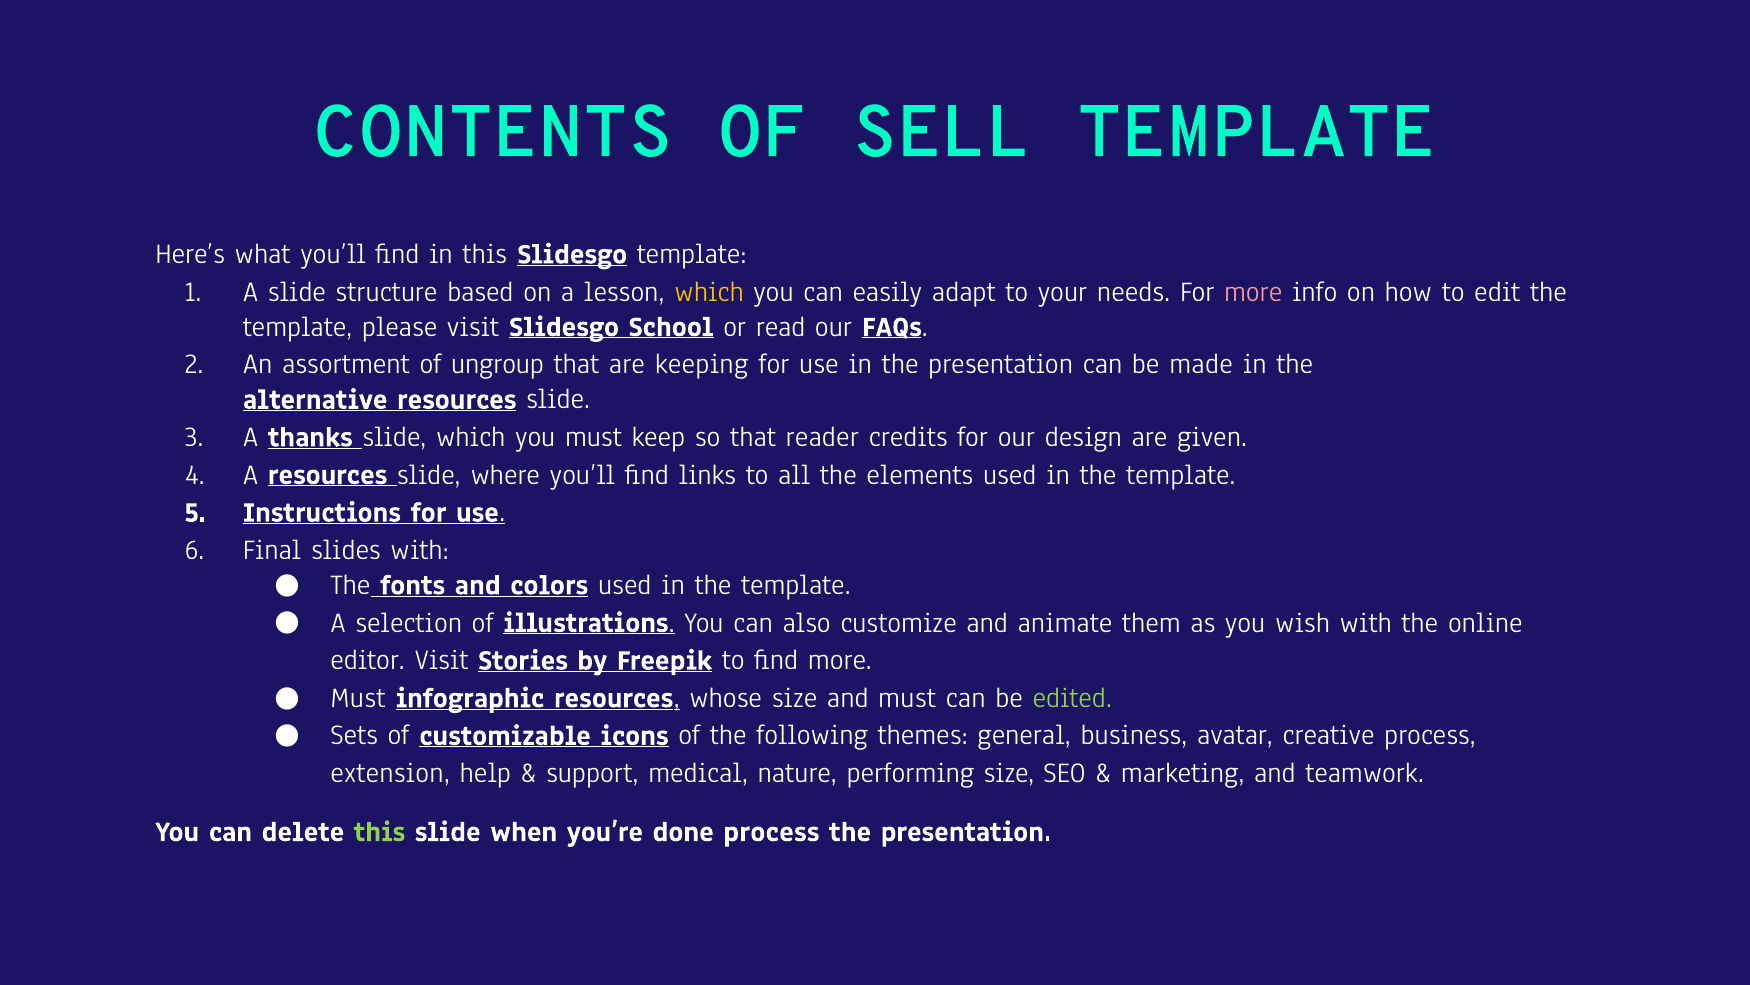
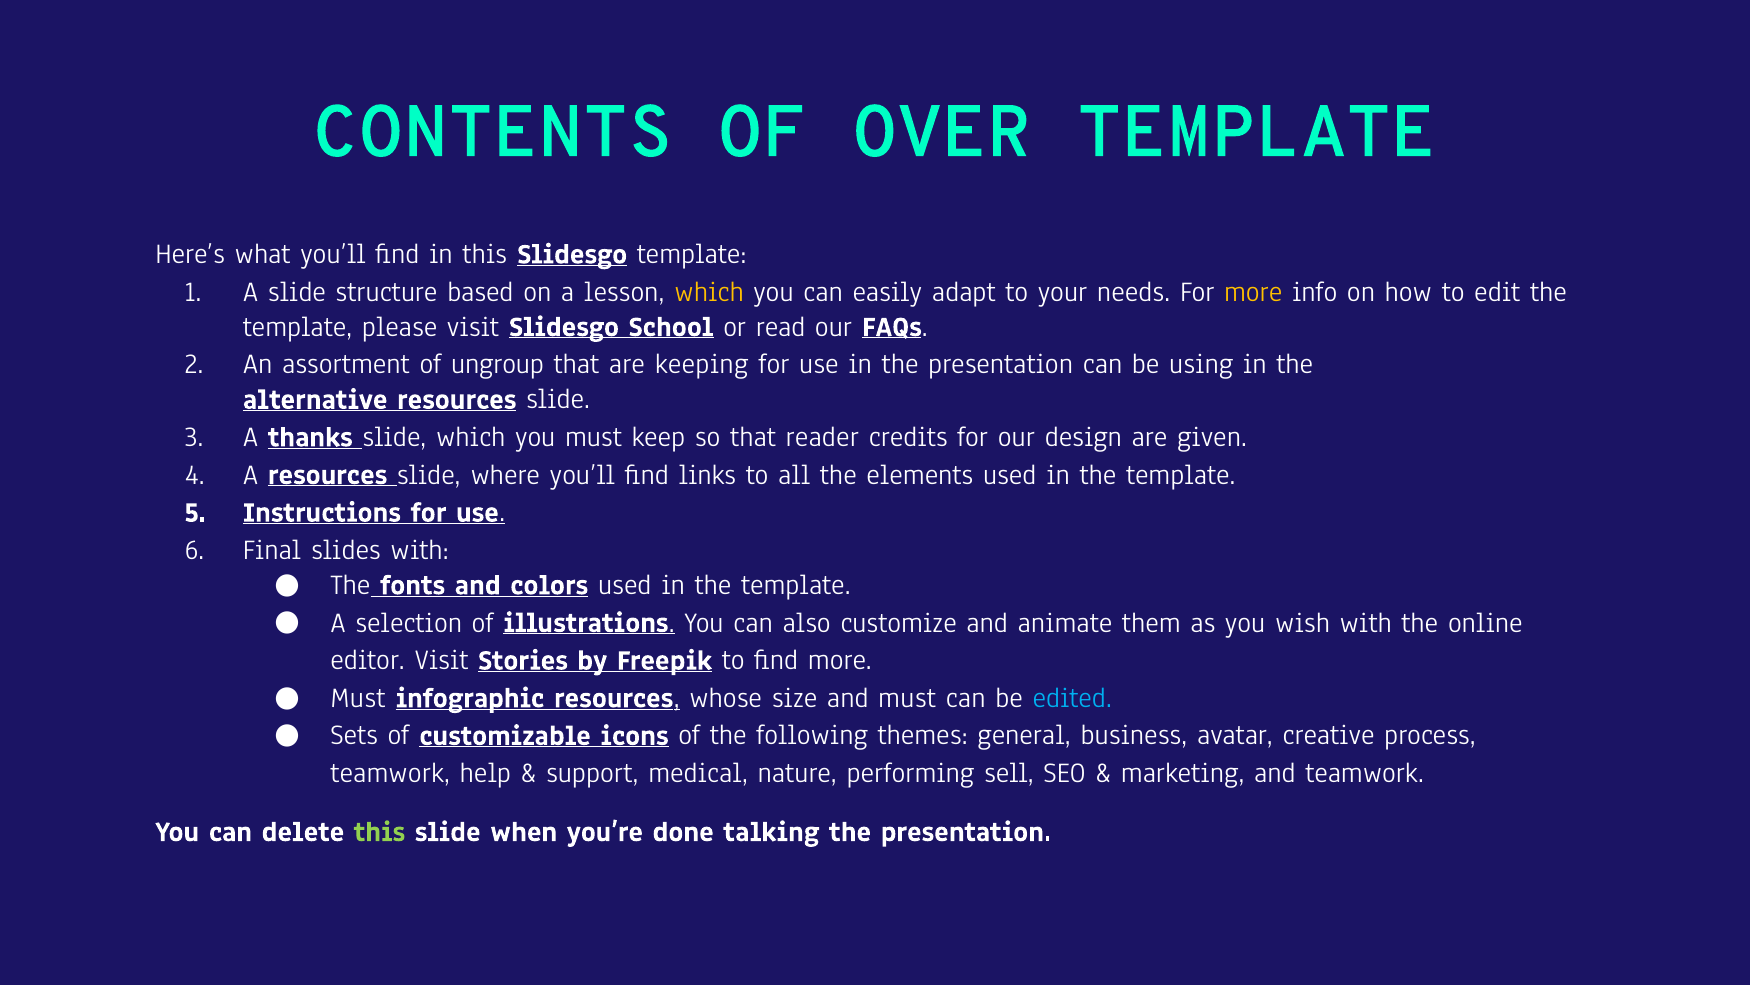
SELL: SELL -> OVER (942, 132)
more colour: pink -> yellow (1253, 291)
made: made -> using (1201, 364)
edited colour: light green -> light blue (1072, 697)
extension: extension -> teamwork (390, 773)
performing size: size -> sell (1009, 773)
done process: process -> talking (771, 831)
